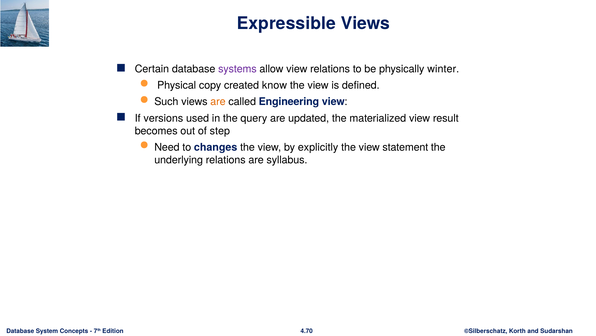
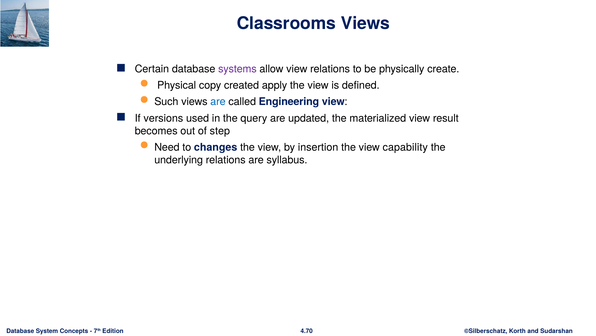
Expressible: Expressible -> Classrooms (286, 23)
winter: winter -> create (443, 69)
know: know -> apply (275, 85)
are colour: orange -> blue (218, 102)
explicitly: explicitly -> insertion (318, 147)
statement: statement -> capability (405, 147)
